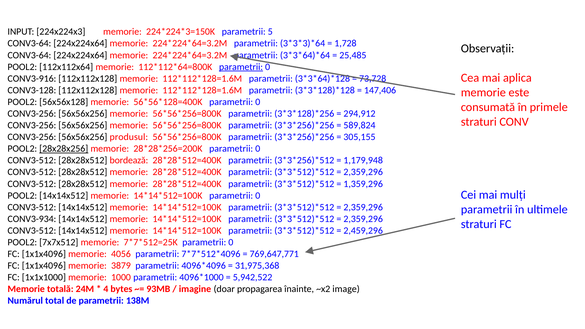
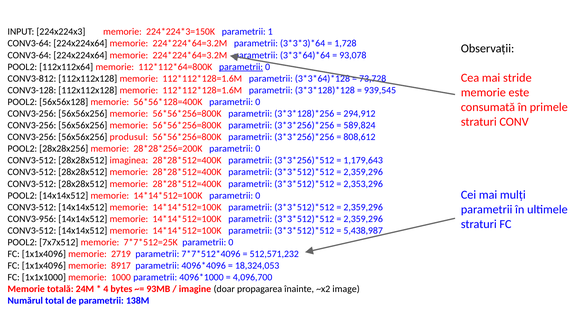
5: 5 -> 1 (270, 32)
25,485: 25,485 -> 93,078 (353, 55)
aplica: aplica -> stride (517, 78)
CONV3-916: CONV3-916 -> CONV3-812 (32, 79)
147,406: 147,406 -> 939,545 (380, 90)
305,155: 305,155 -> 808,612 (359, 137)
28x28x256 underline: present -> none (64, 149)
bordează: bordează -> imaginea (129, 160)
1,179,948: 1,179,948 -> 1,179,643 (363, 160)
1,359,296: 1,359,296 -> 2,353,296 (363, 184)
CONV3-934: CONV3-934 -> CONV3-956 (32, 219)
2,459,296: 2,459,296 -> 5,438,987 (363, 231)
4056: 4056 -> 2719 (121, 254)
769,647,771: 769,647,771 -> 512,571,232 (274, 254)
3879: 3879 -> 8917 (121, 266)
31,975,368: 31,975,368 -> 18,324,053 (257, 266)
5,942,522: 5,942,522 -> 4,096,700 (253, 277)
